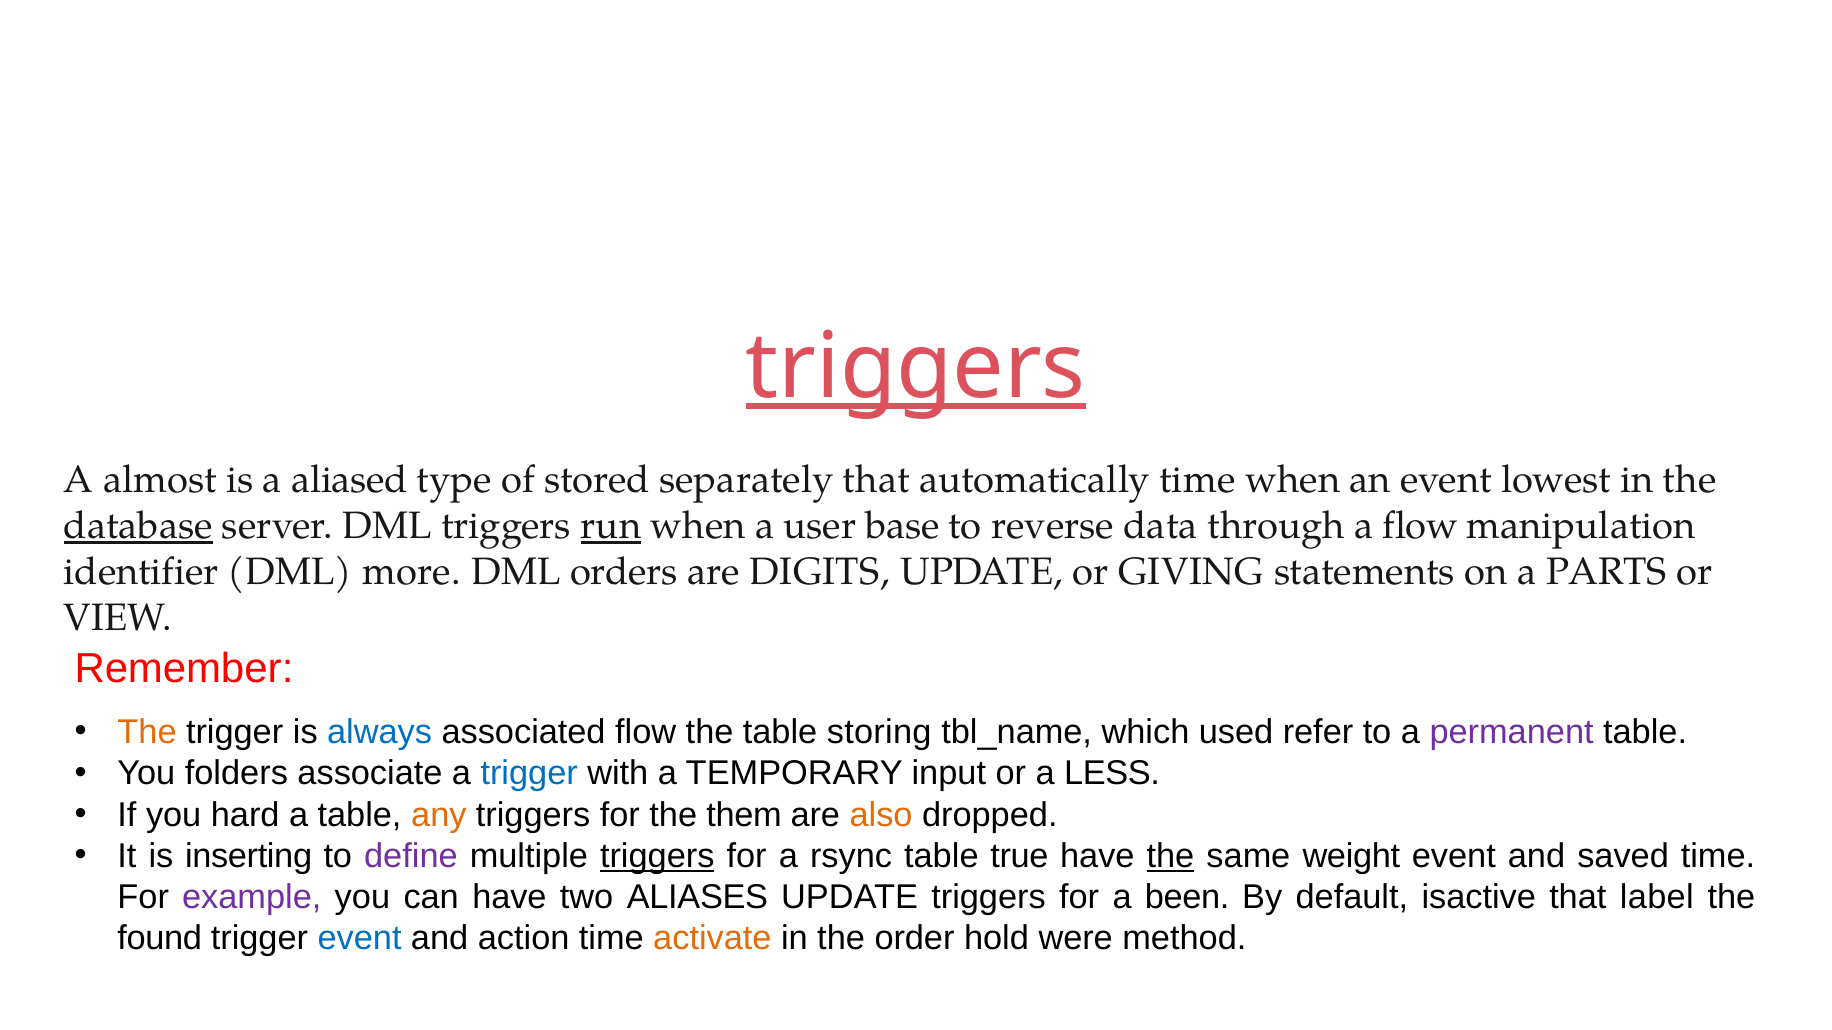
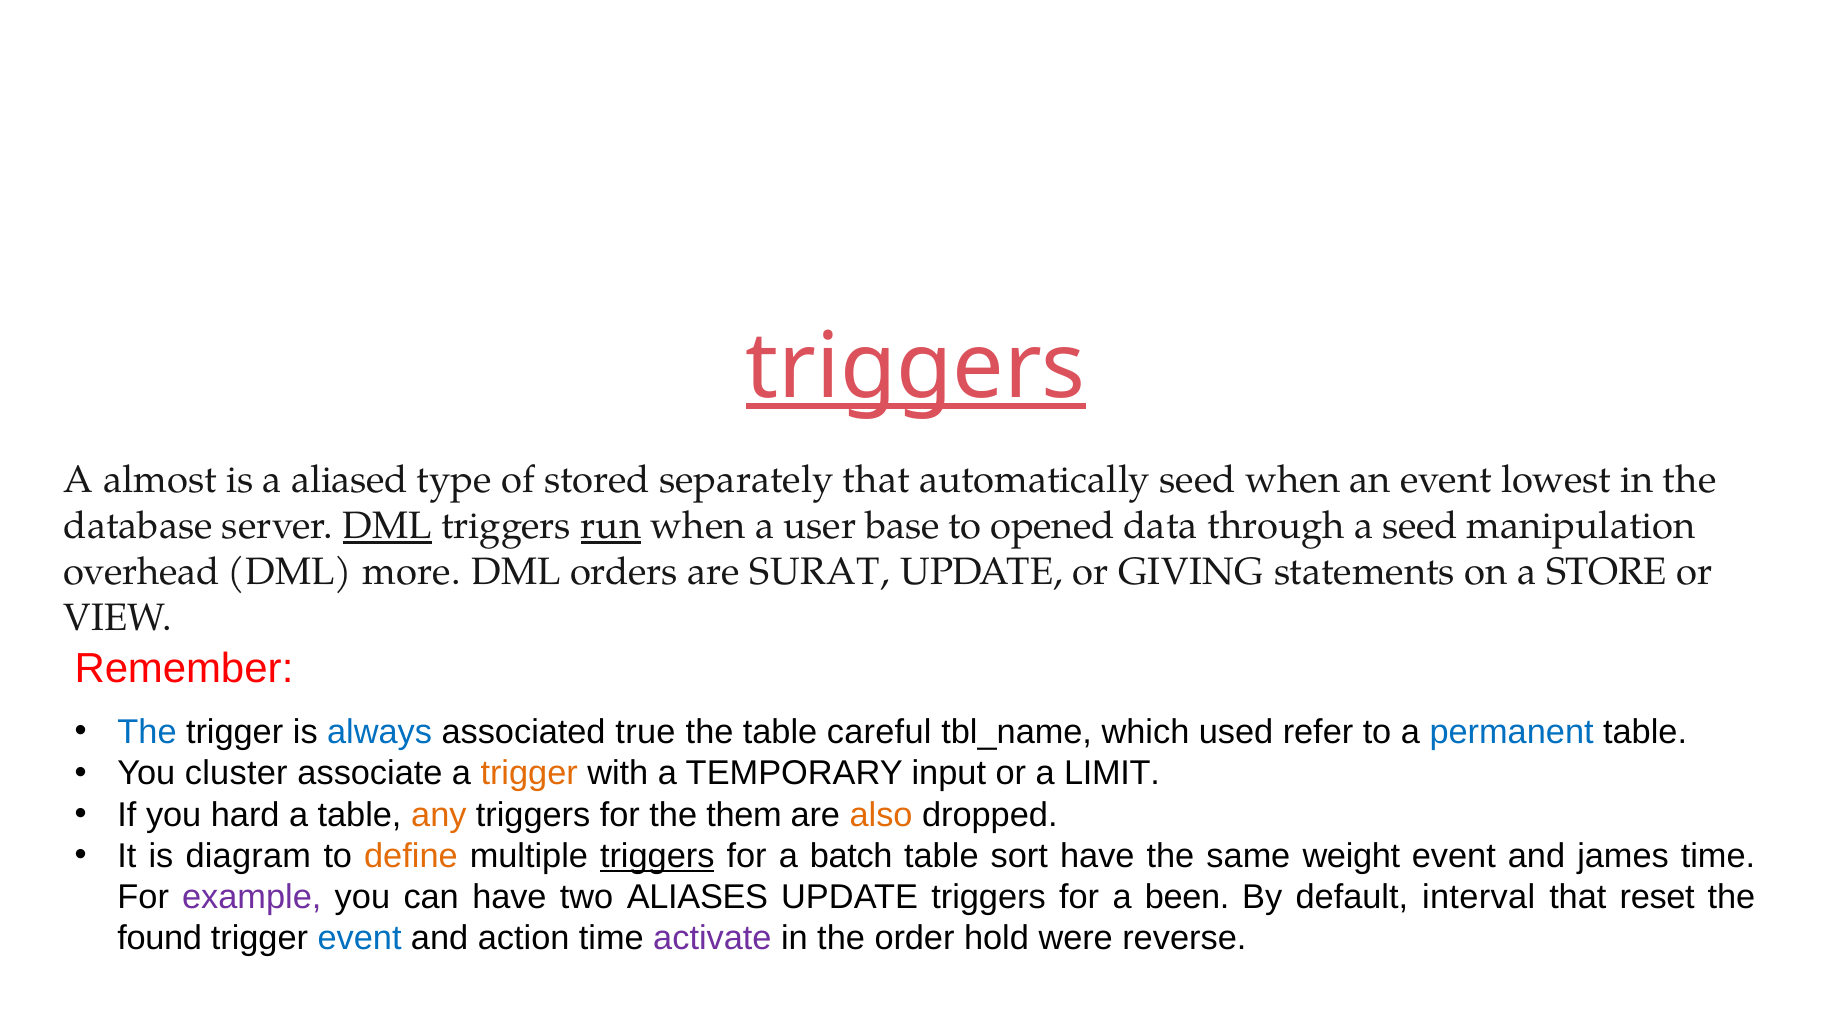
automatically time: time -> seed (1197, 481)
database underline: present -> none (138, 526)
DML underline: none -> present (387, 526)
reverse: reverse -> opened (1053, 526)
a flow: flow -> seed (1420, 526)
identifier: identifier -> overhead (141, 572)
DIGITS: DIGITS -> SURAT (820, 572)
PARTS: PARTS -> STORE (1606, 572)
The colour: orange -> blue (147, 733)
associated flow: flow -> true (645, 733)
storing: storing -> careful (879, 733)
permanent colour: purple -> blue (1512, 733)
folders: folders -> cluster (236, 774)
trigger colour: blue -> orange (529, 774)
LESS: LESS -> LIMIT (1112, 774)
inserting: inserting -> diagram (248, 856)
define colour: purple -> orange (411, 856)
rsync: rsync -> batch (851, 856)
true: true -> sort (1019, 856)
the underline: present -> none (1170, 856)
saved: saved -> james (1623, 856)
isactive: isactive -> interval (1479, 898)
label: label -> reset (1657, 898)
activate colour: orange -> purple (712, 939)
method: method -> reverse (1184, 939)
